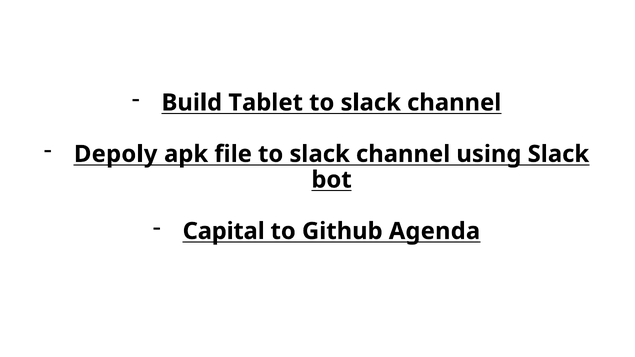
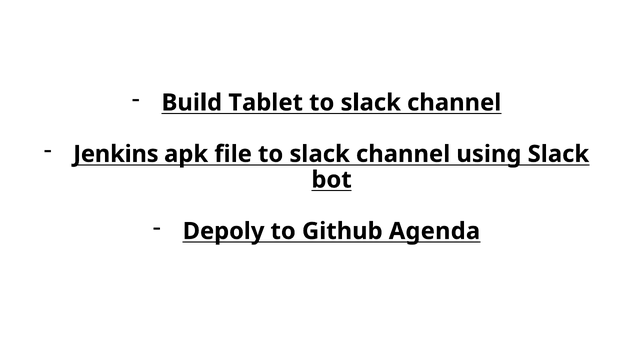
Depoly: Depoly -> Jenkins (116, 154)
Capital: Capital -> Depoly (224, 231)
